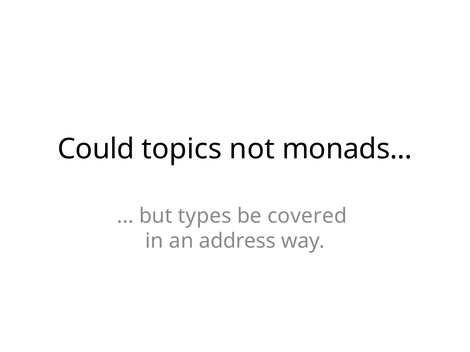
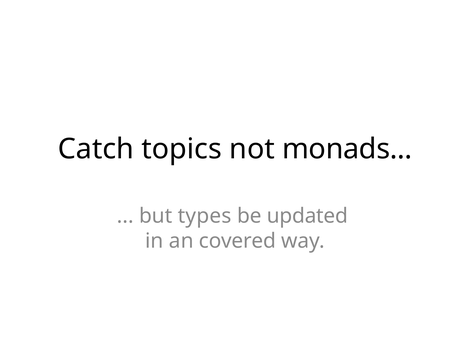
Could: Could -> Catch (96, 149)
covered: covered -> updated (307, 216)
address: address -> covered (237, 241)
